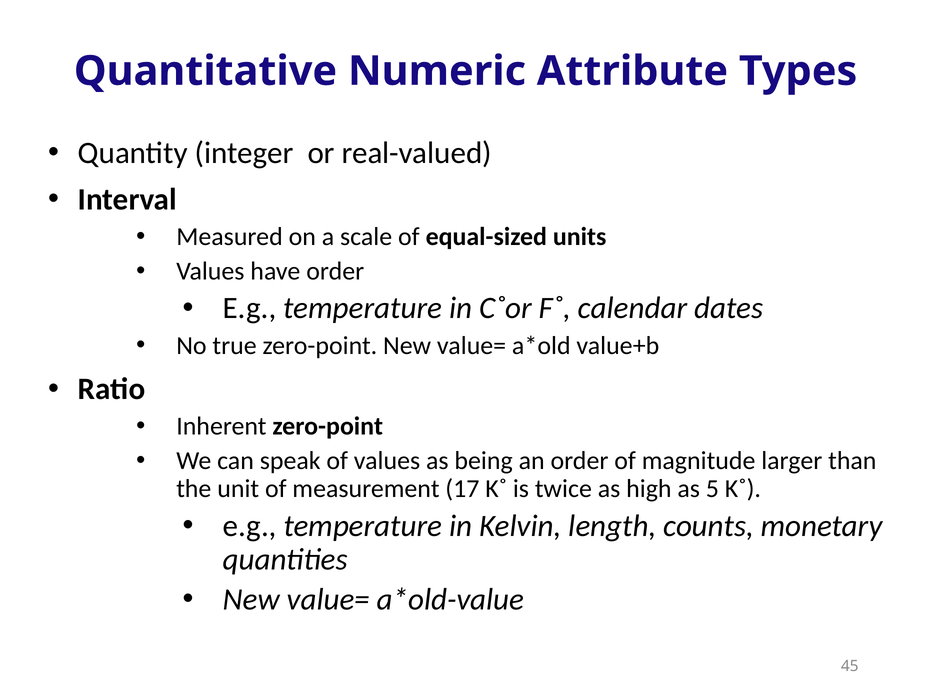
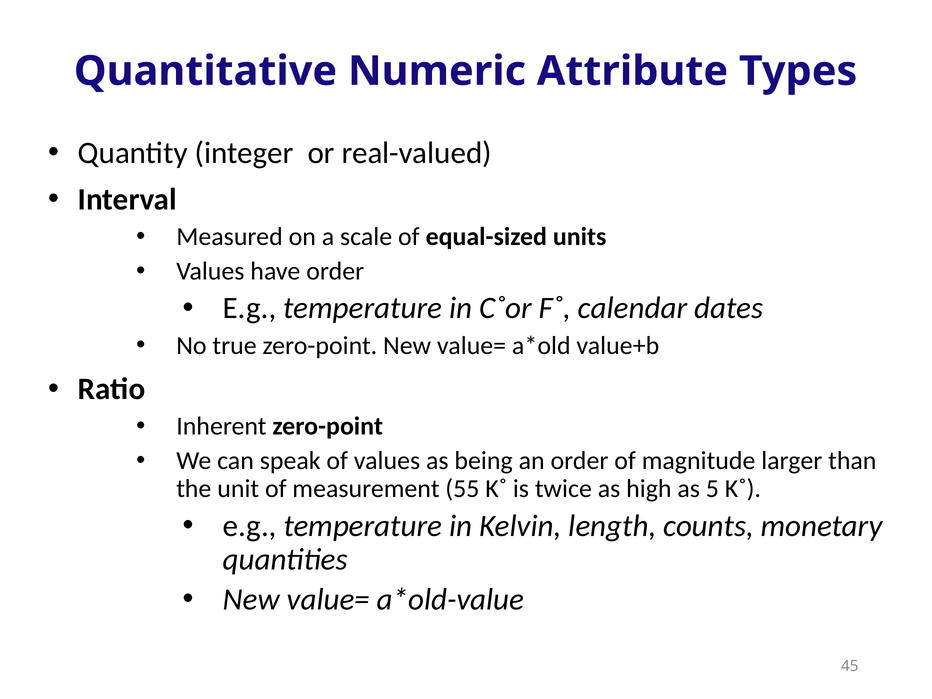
17: 17 -> 55 (462, 489)
